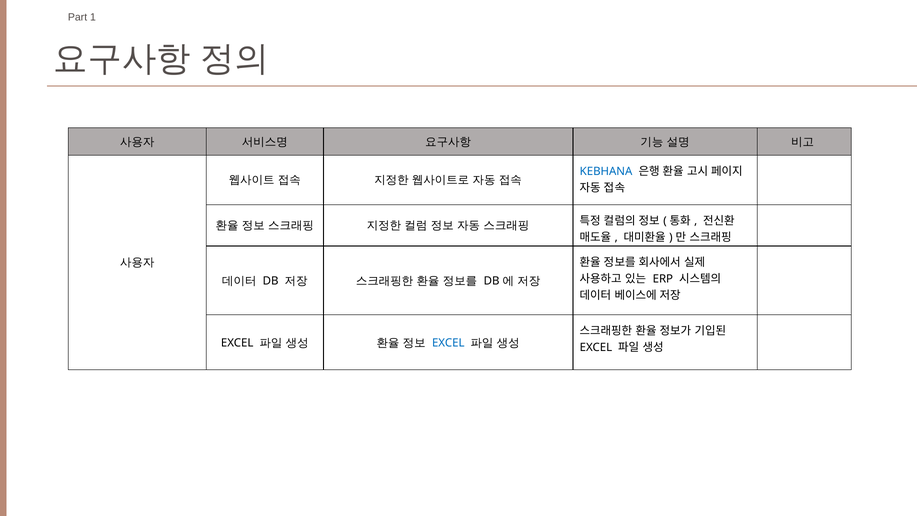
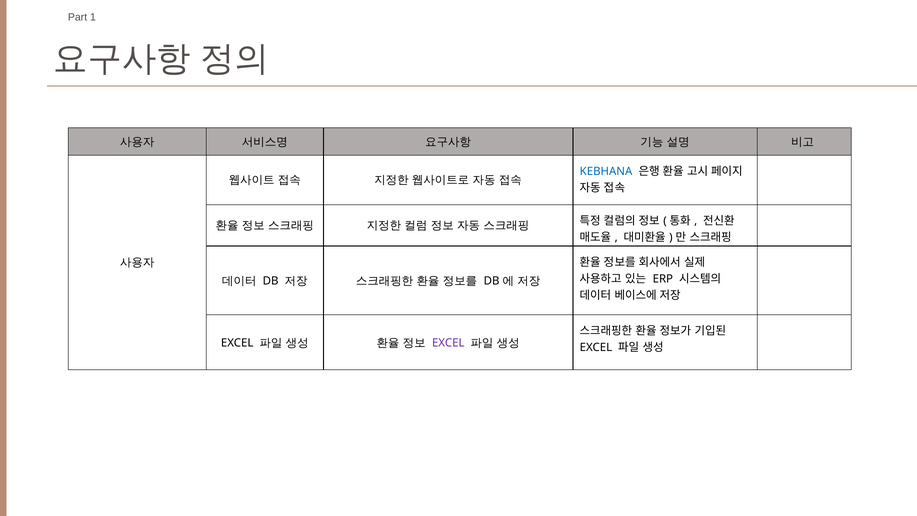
EXCEL colour: blue -> purple (448, 343)
